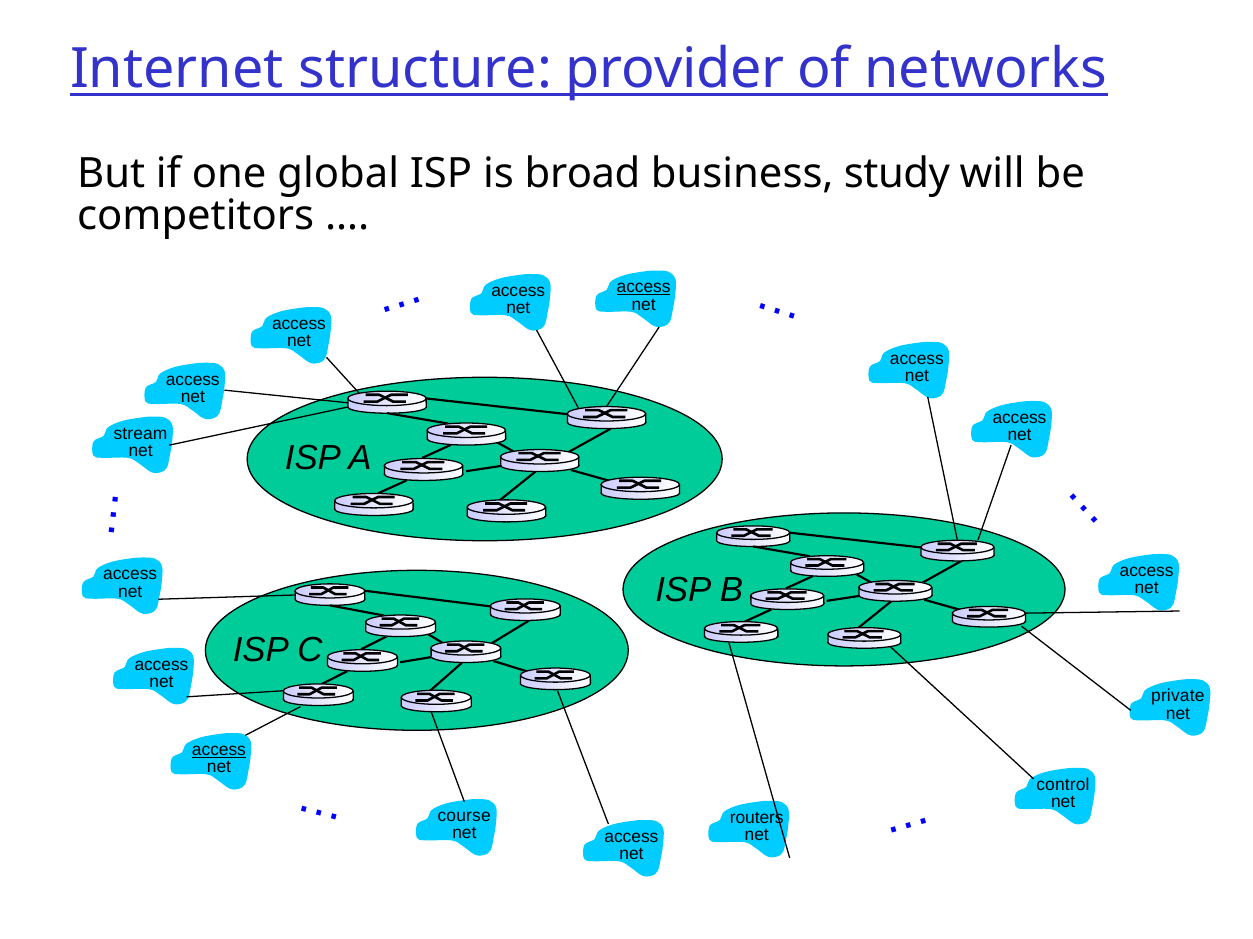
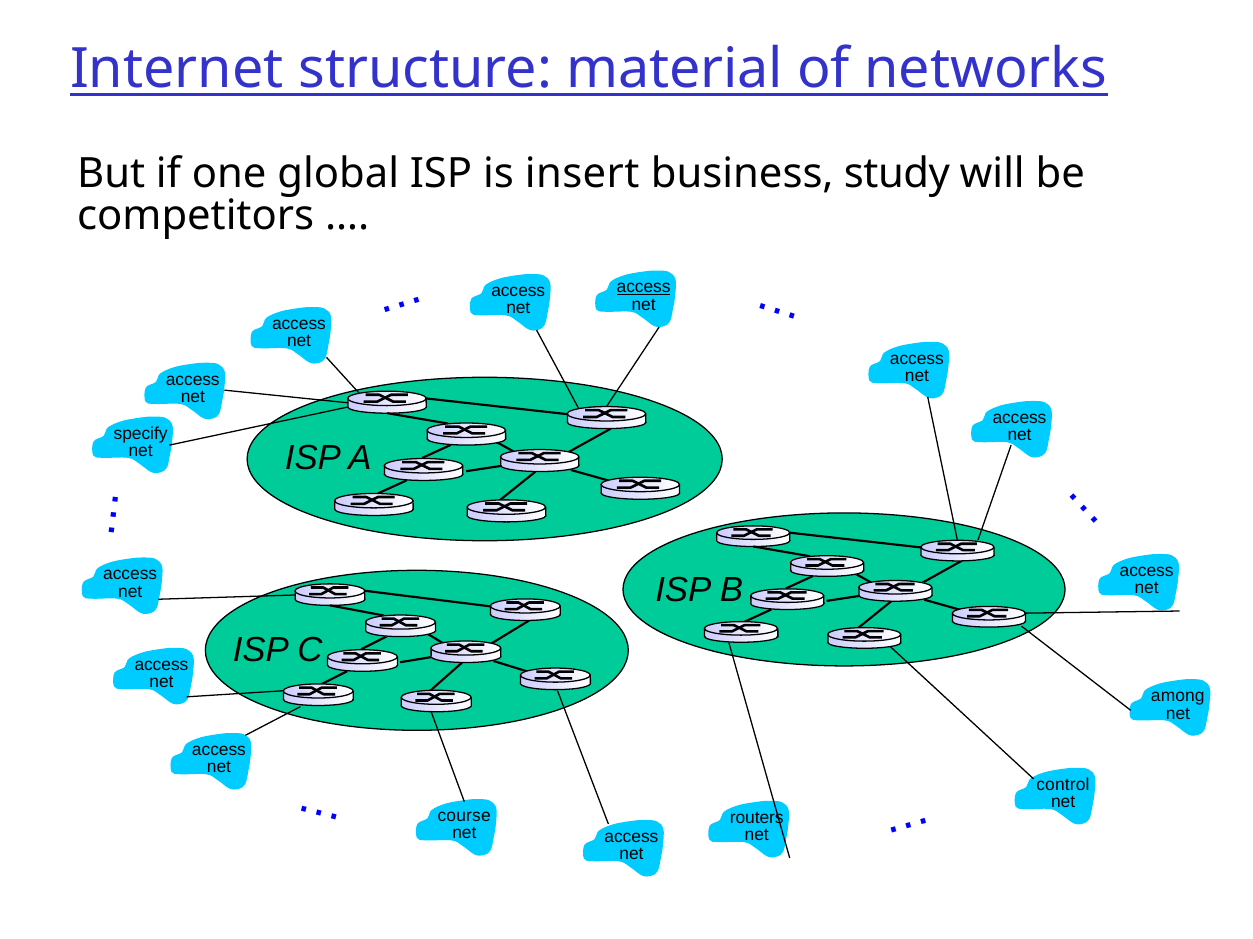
provider: provider -> material (675, 69)
broad: broad -> insert (582, 173)
stream: stream -> specify (141, 434)
private: private -> among (1178, 696)
access underline: present -> none (219, 750)
